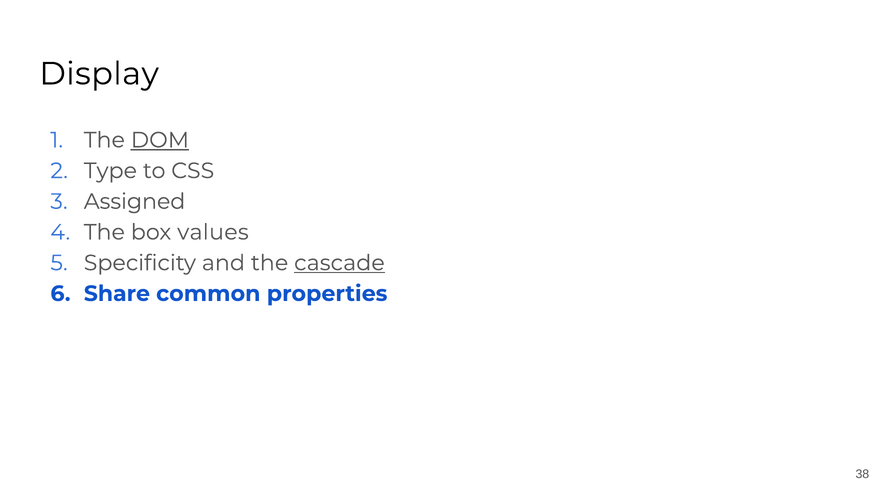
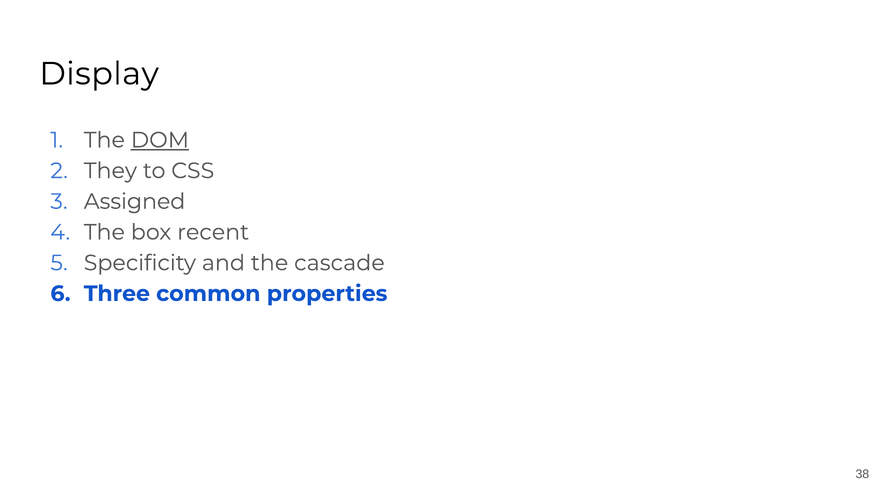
Type: Type -> They (110, 171)
values: values -> recent (213, 232)
cascade underline: present -> none (339, 263)
Share: Share -> Three (117, 293)
